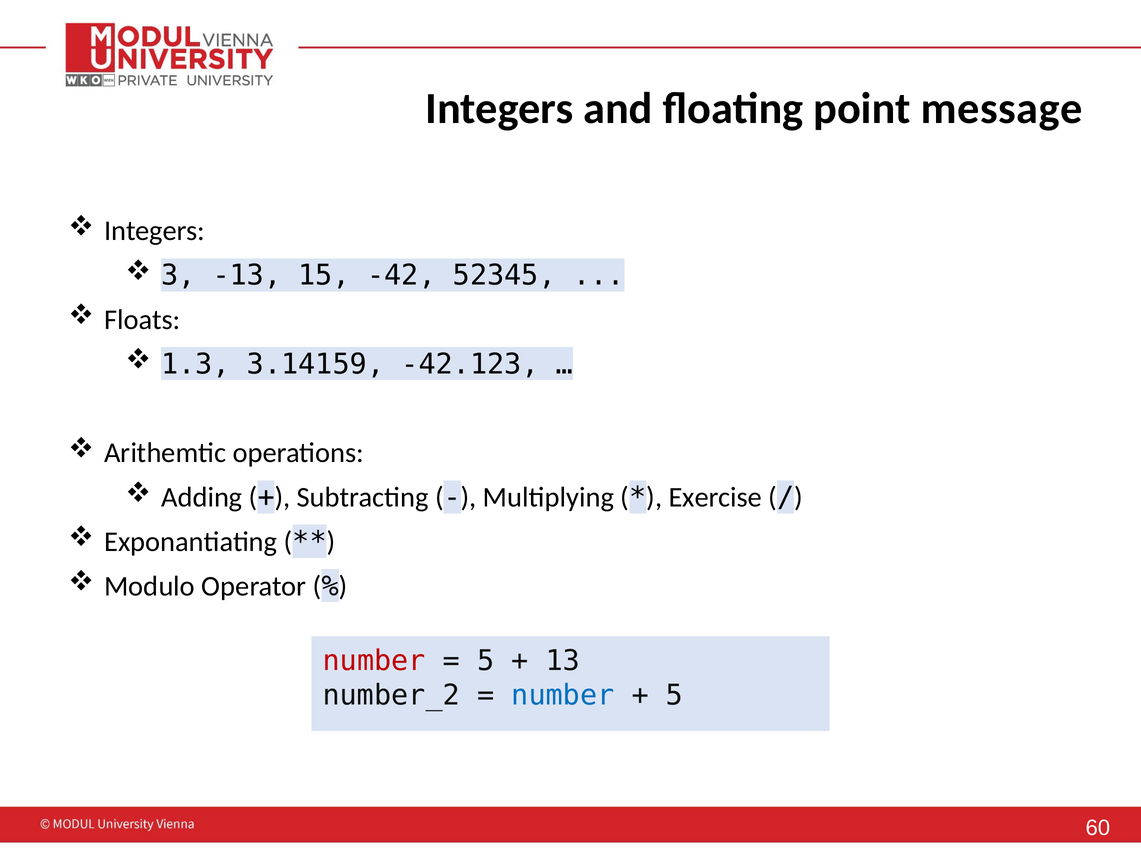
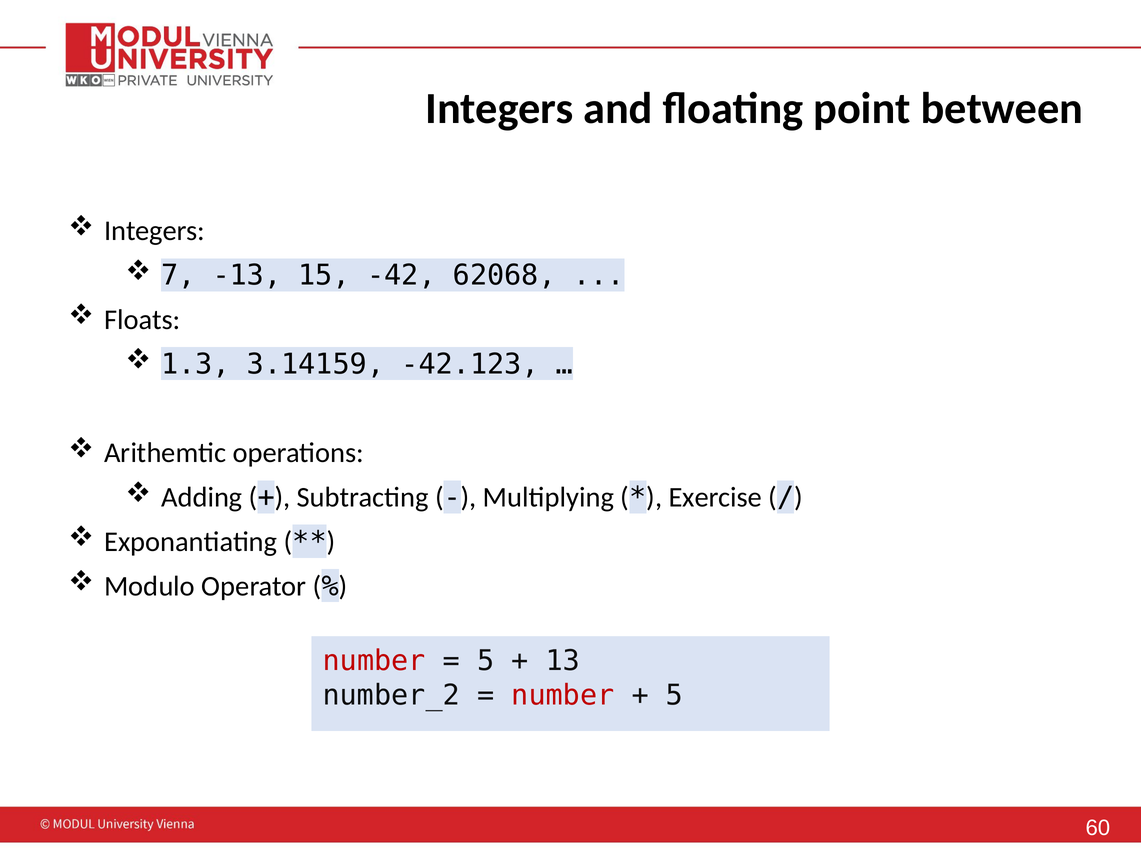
message: message -> between (1002, 109)
3: 3 -> 7 (178, 275)
52345: 52345 -> 62068 (504, 275)
number colour: blue -> red (563, 695)
